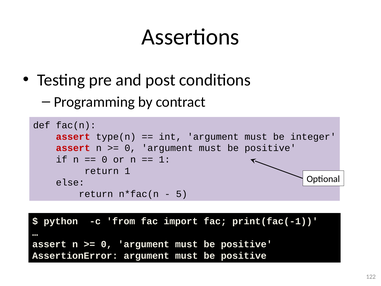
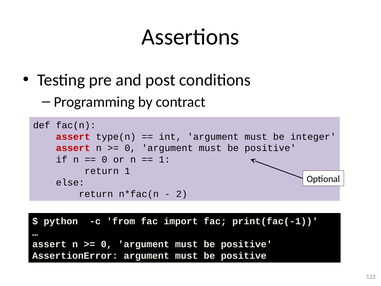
5: 5 -> 2 (182, 194)
